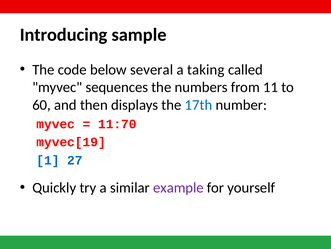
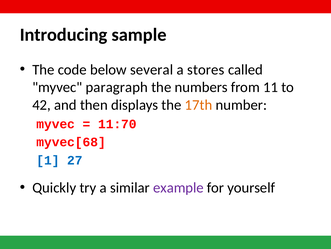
taking: taking -> stores (206, 69)
sequences: sequences -> paragraph (117, 87)
60: 60 -> 42 (42, 105)
17th colour: blue -> orange (199, 105)
myvec[19: myvec[19 -> myvec[68 (71, 142)
